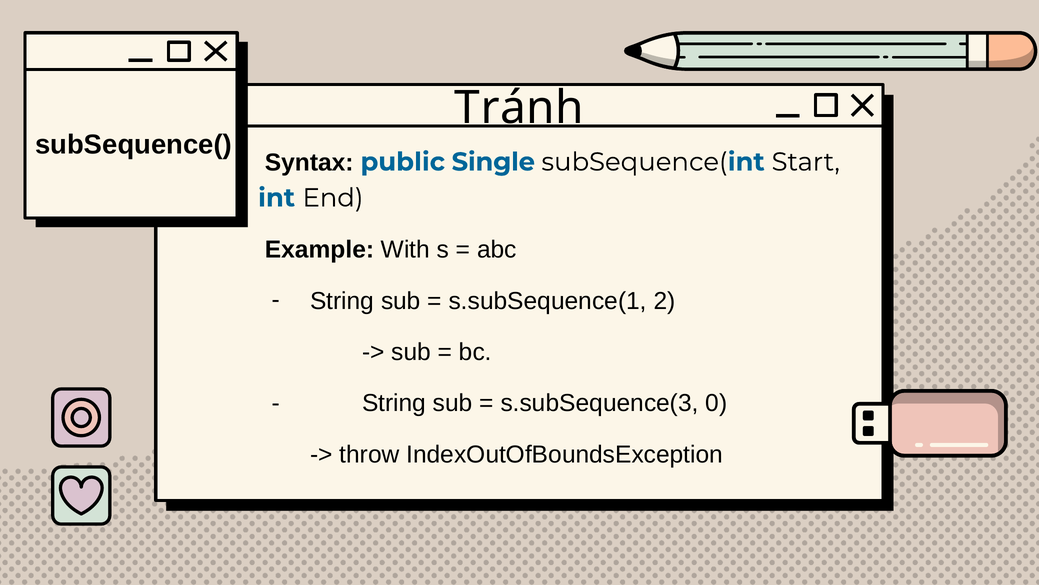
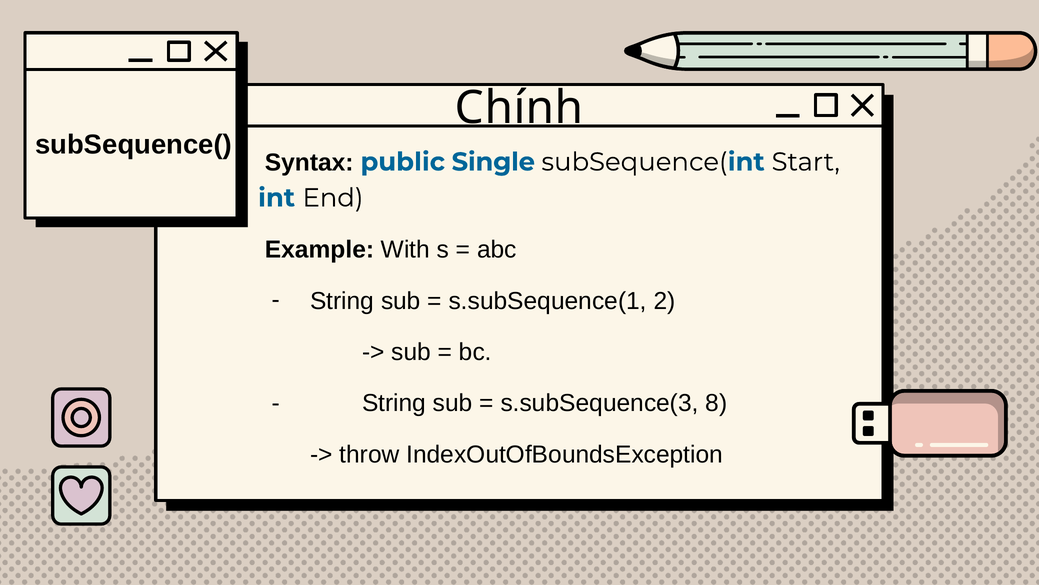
Tránh: Tránh -> Chính (519, 108)
0: 0 -> 8 (716, 403)
